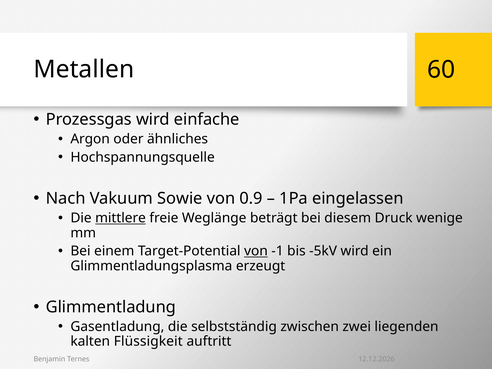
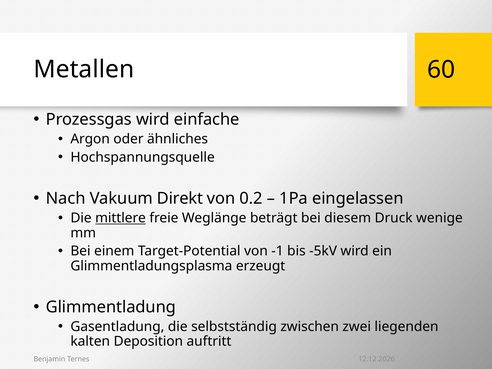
Sowie: Sowie -> Direkt (180, 198)
0.9: 0.9 -> 0.2 (251, 198)
von underline: present -> none (256, 251)
Flüssigkeit: Flüssigkeit -> Deposition (148, 341)
